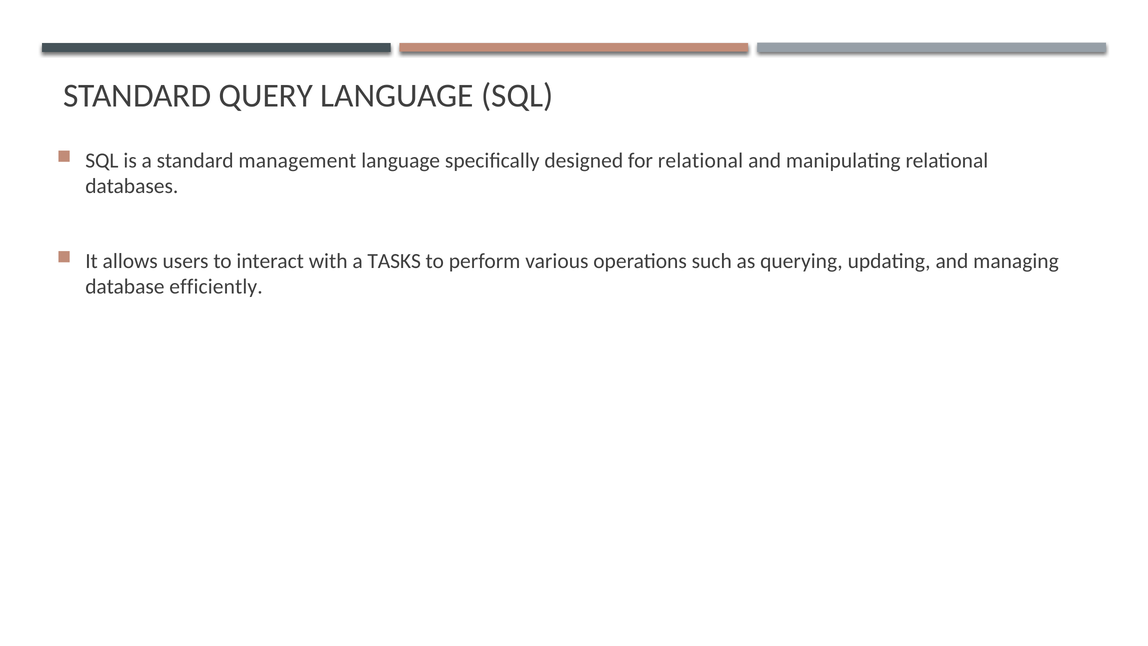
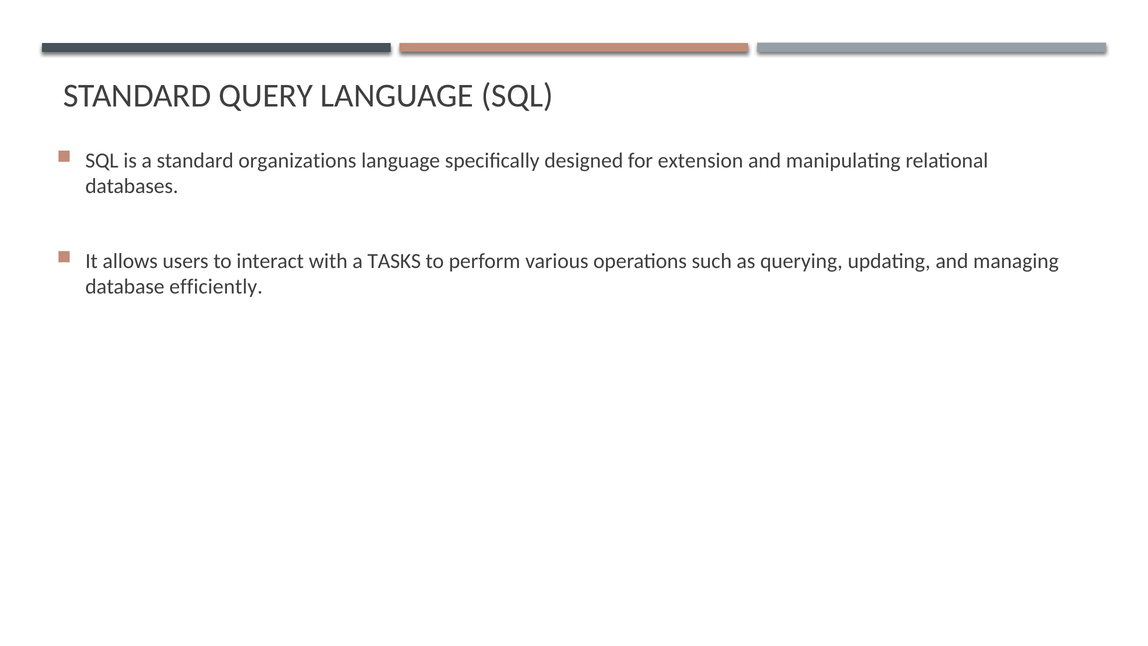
management: management -> organizations (297, 160)
for relational: relational -> extension (701, 160)
